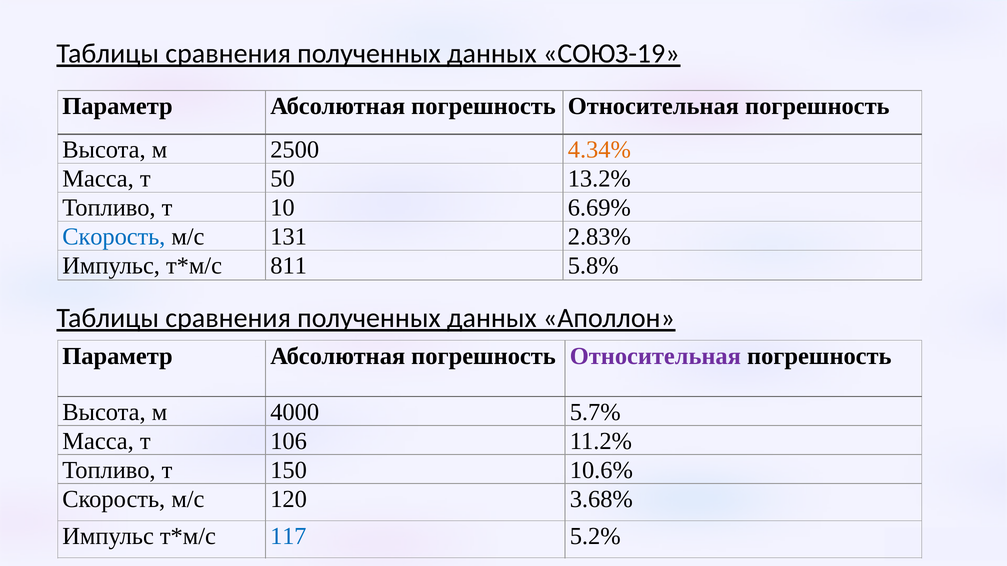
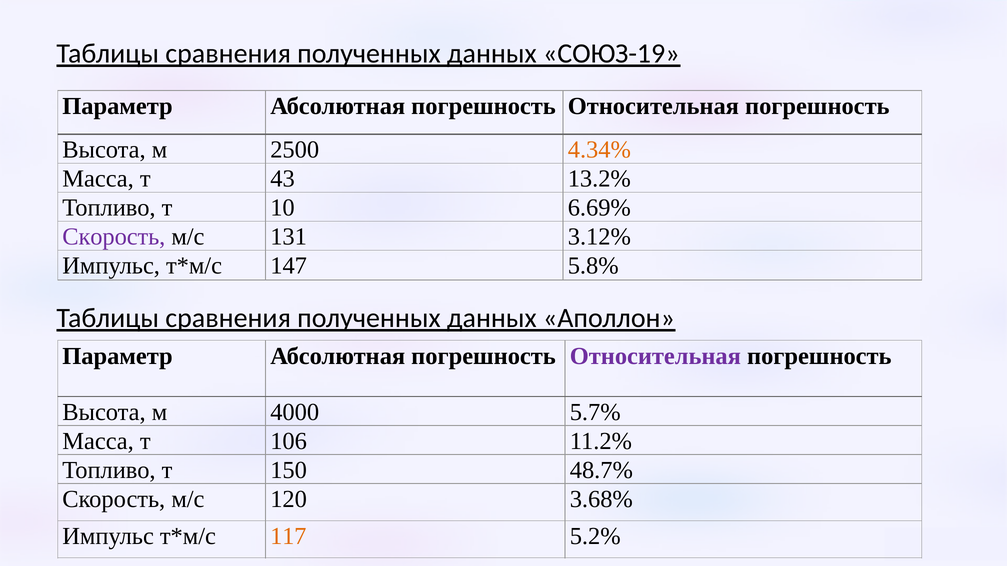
50: 50 -> 43 (283, 179)
Скорость colour: blue -> purple (114, 237)
2.83%: 2.83% -> 3.12% (599, 237)
811: 811 -> 147 (289, 266)
10.6%: 10.6% -> 48.7% (601, 471)
117 colour: blue -> orange (288, 537)
